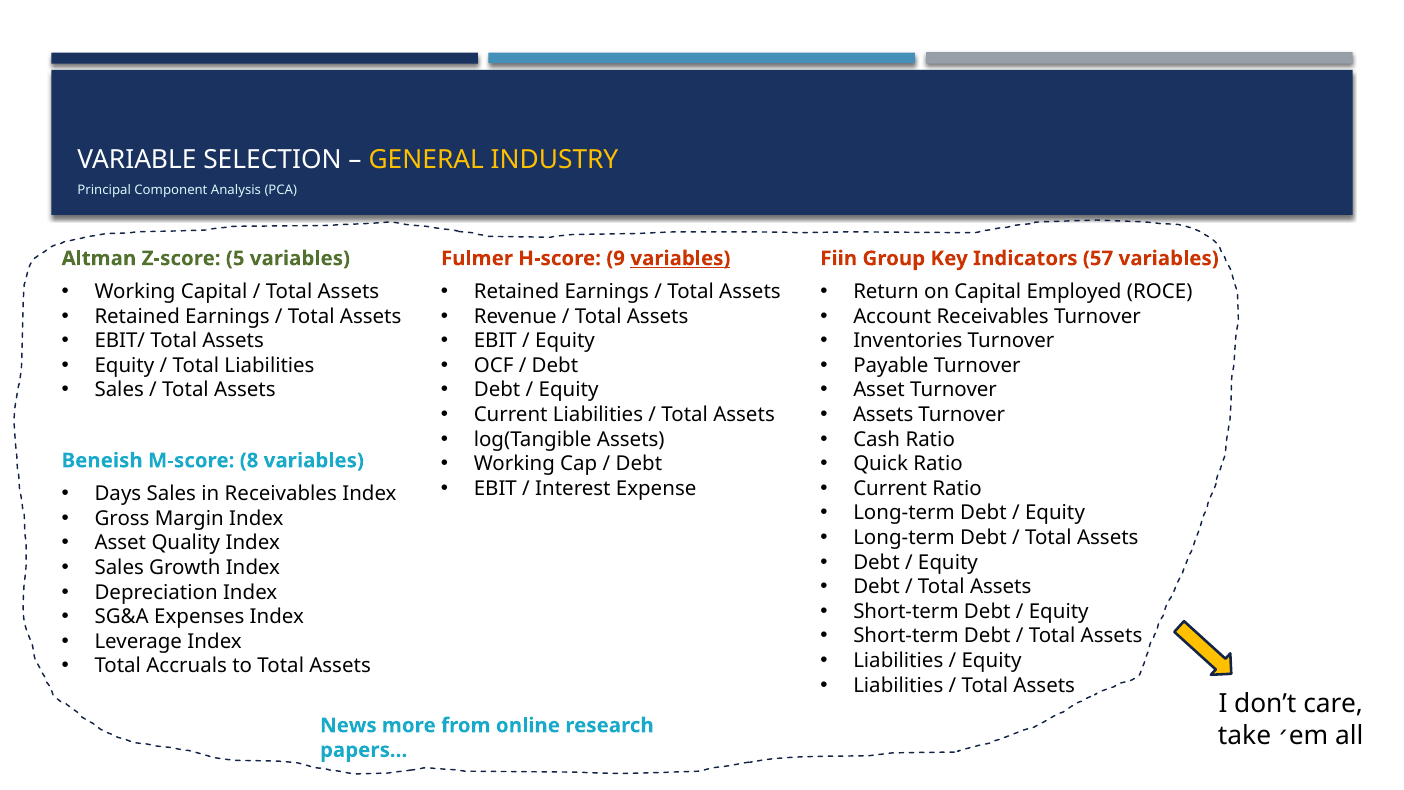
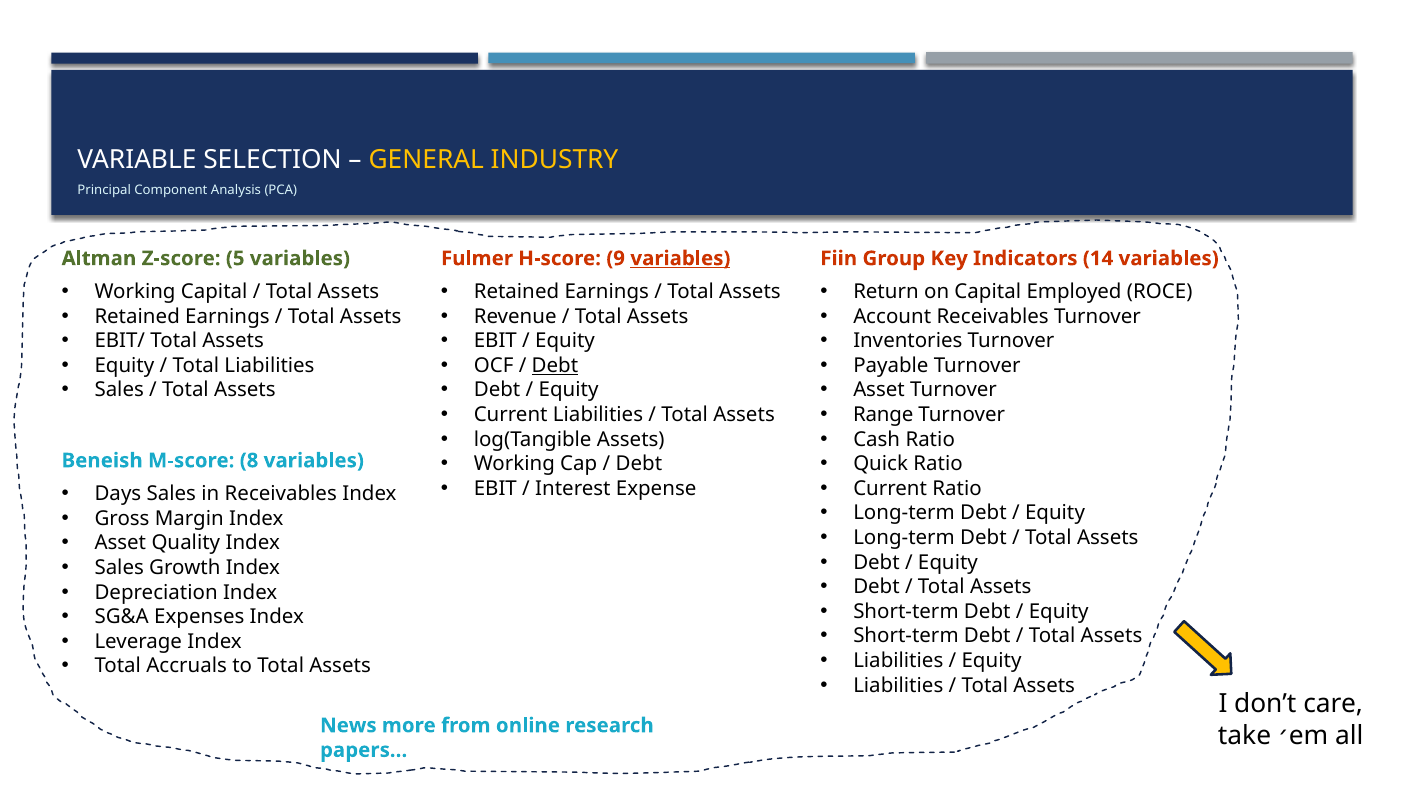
57: 57 -> 14 (1098, 258)
Debt underline: none -> present (555, 365)
Assets: Assets -> Range (883, 415)
